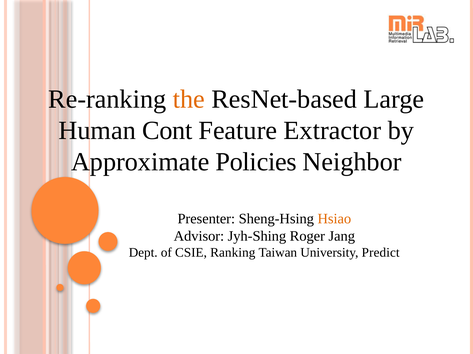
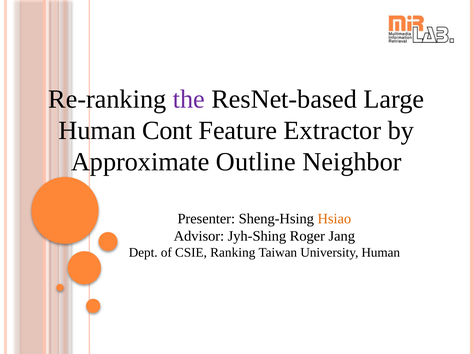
the colour: orange -> purple (189, 99)
Policies: Policies -> Outline (256, 162)
University Predict: Predict -> Human (381, 253)
